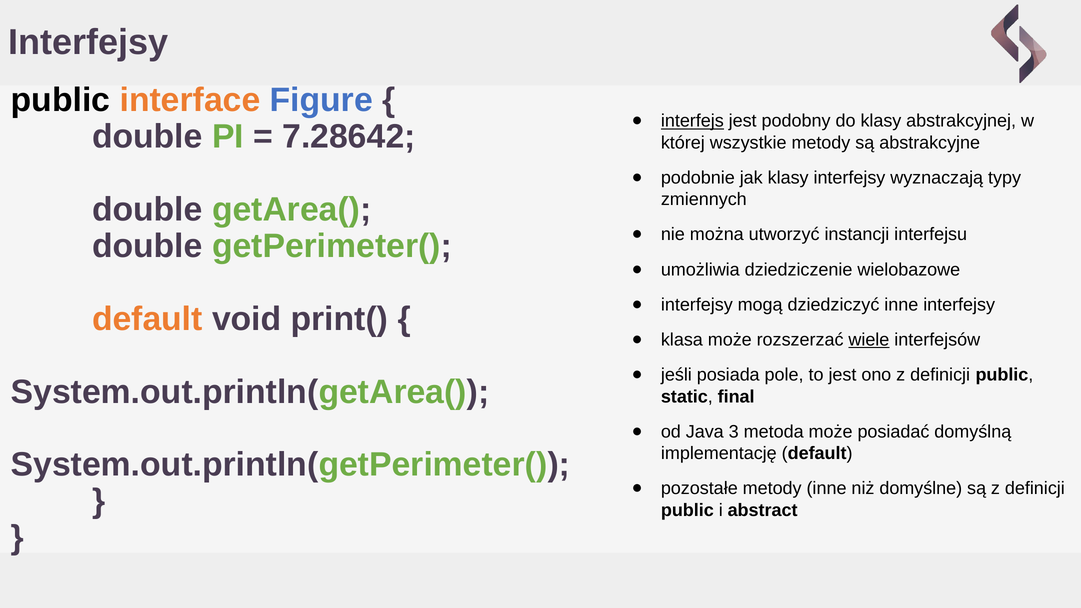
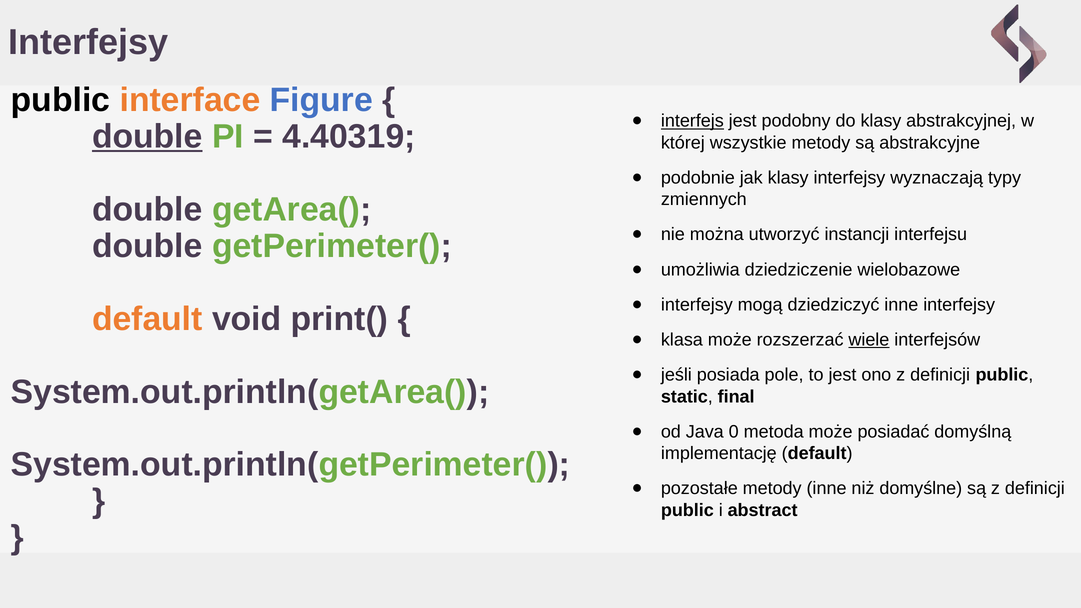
double underline: none -> present (147, 137)
7.28642: 7.28642 -> 4.40319 (349, 137)
3: 3 -> 0 (734, 432)
